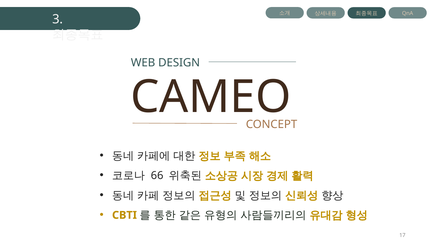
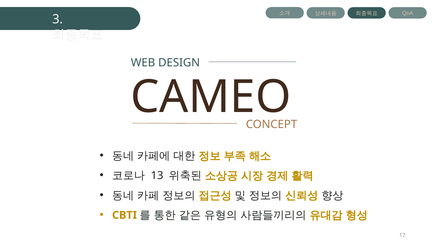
66: 66 -> 13 (157, 176)
